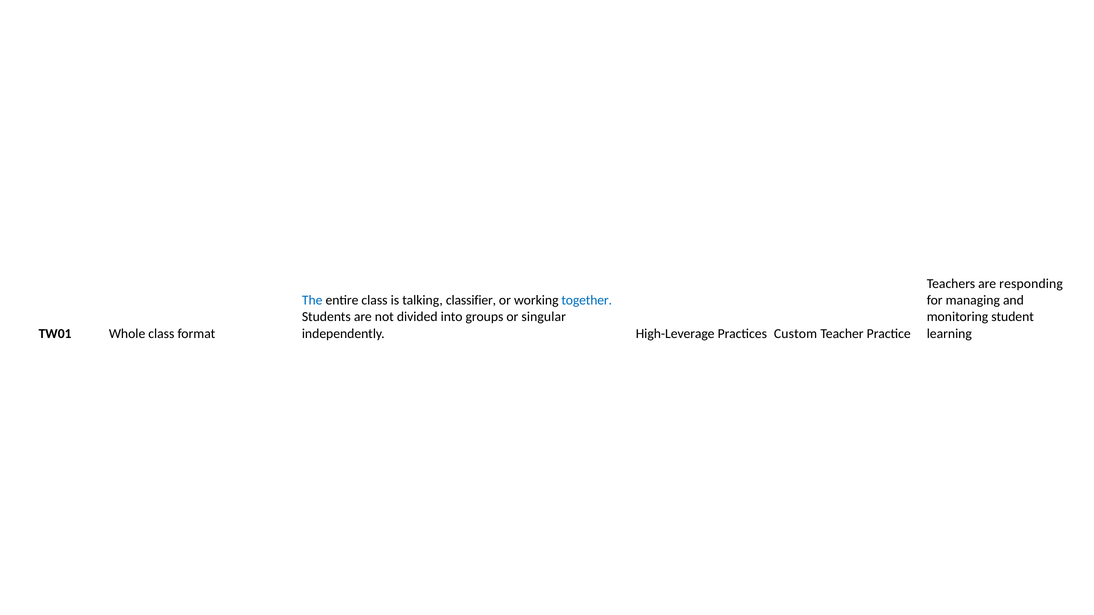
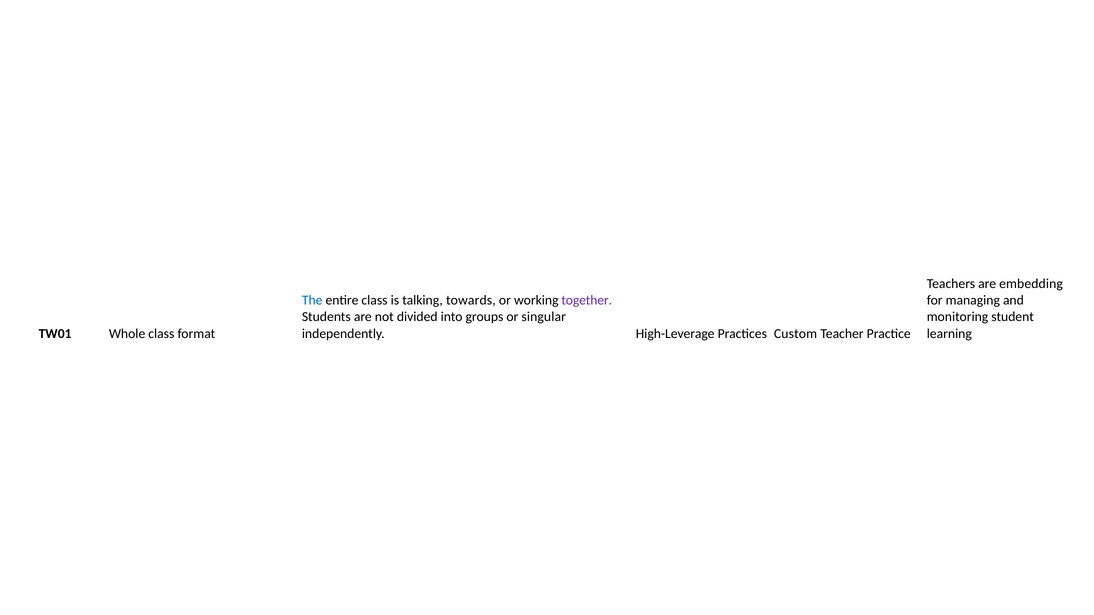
responding: responding -> embedding (1031, 284)
classifier: classifier -> towards (471, 300)
together colour: blue -> purple (587, 300)
